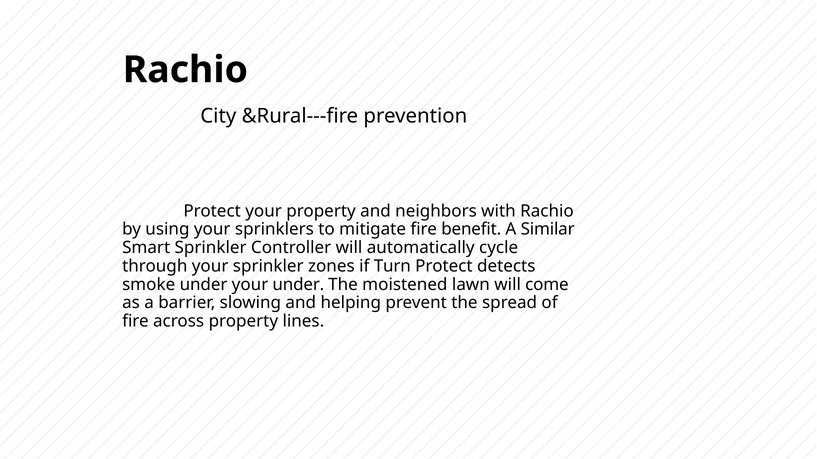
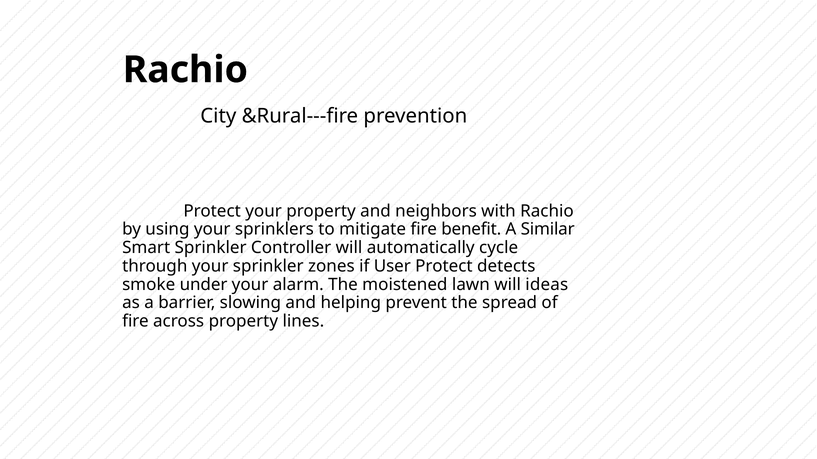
Turn: Turn -> User (392, 266)
your under: under -> alarm (298, 285)
come: come -> ideas (547, 285)
